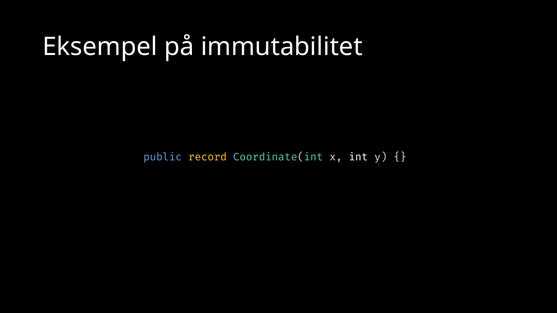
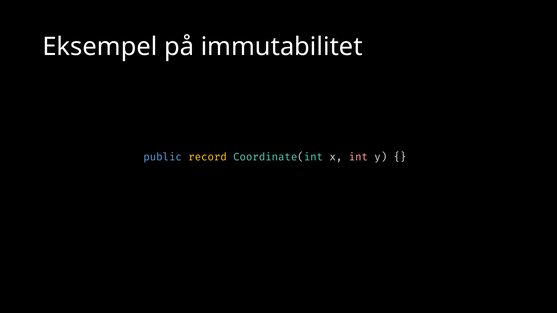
int colour: white -> pink (358, 157)
